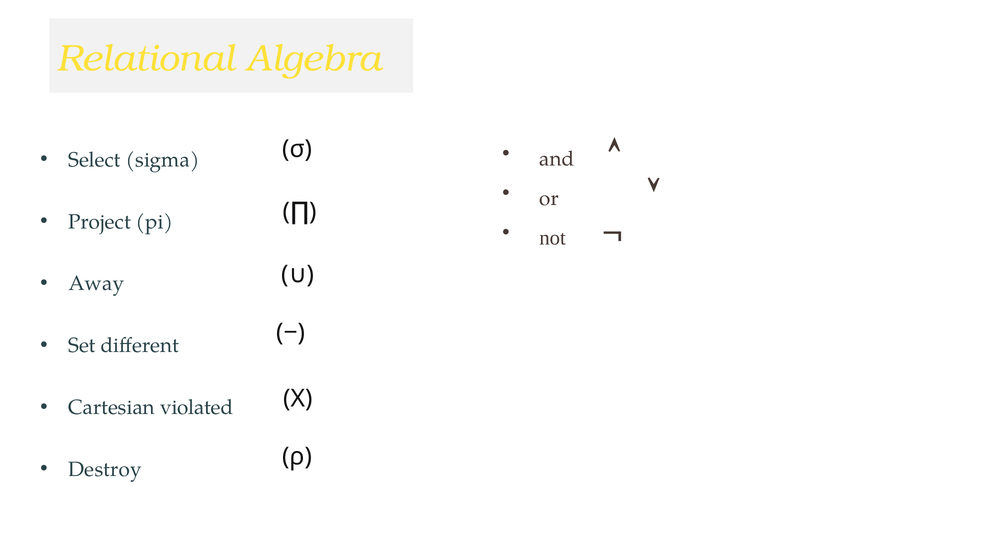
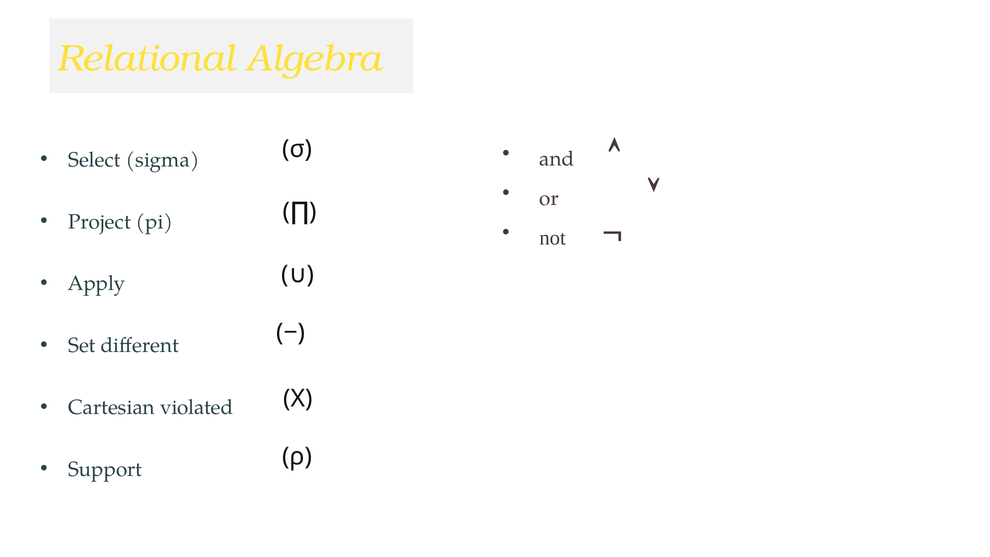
Away: Away -> Apply (97, 284)
Destroy: Destroy -> Support (105, 469)
